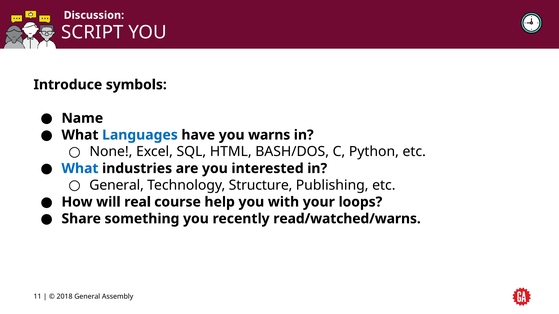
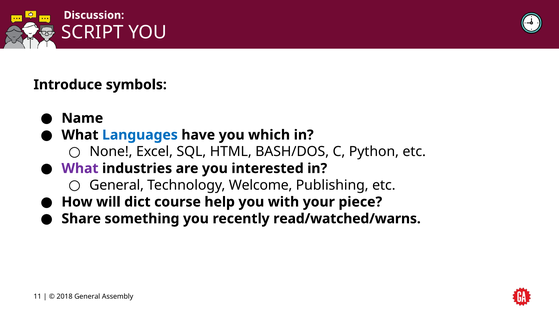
warns: warns -> which (269, 135)
What colour: blue -> purple (80, 169)
Structure: Structure -> Welcome (261, 185)
real: real -> dict (137, 202)
loops: loops -> piece (360, 202)
